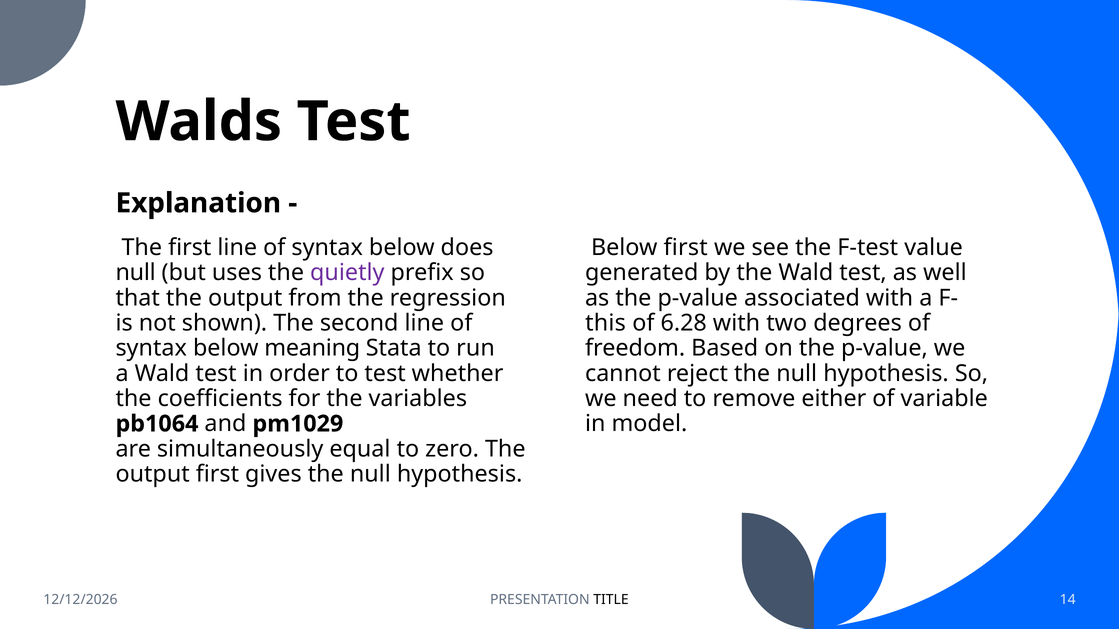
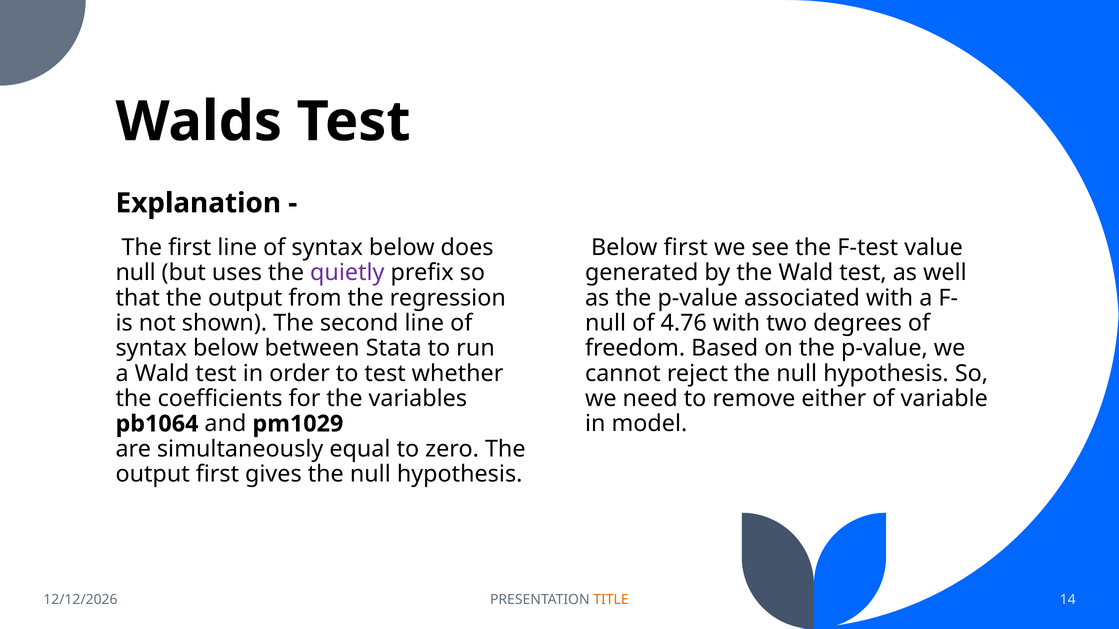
this: this -> null (606, 323)
6.28: 6.28 -> 4.76 (684, 323)
meaning: meaning -> between (312, 349)
TITLE colour: black -> orange (611, 600)
